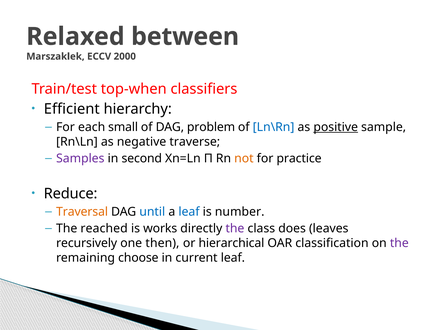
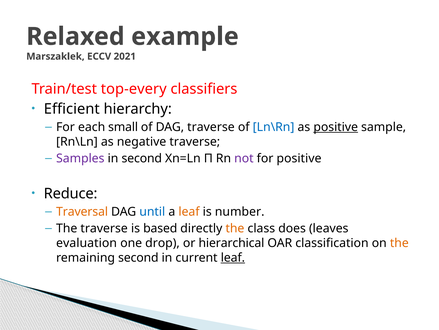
between: between -> example (185, 37)
2000: 2000 -> 2021 (125, 56)
top-when: top-when -> top-every (134, 89)
DAG problem: problem -> traverse (211, 127)
not colour: orange -> purple (244, 158)
for practice: practice -> positive (299, 158)
leaf colour: blue -> orange (189, 211)
The reached: reached -> traverse (104, 228)
works: works -> based (160, 228)
the colour: purple -> orange (235, 228)
recursively: recursively -> evaluation (87, 243)
then: then -> drop (162, 243)
the colour: purple -> orange (399, 243)
remaining choose: choose -> second (138, 257)
leaf underline: none -> present (233, 257)
